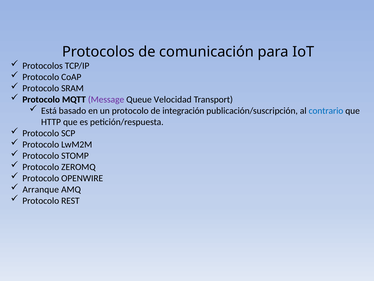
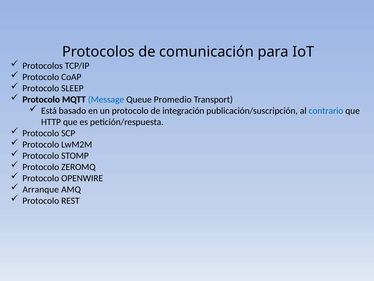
SRAM: SRAM -> SLEEP (72, 88)
Message colour: purple -> blue (106, 99)
Velocidad: Velocidad -> Promedio (173, 99)
